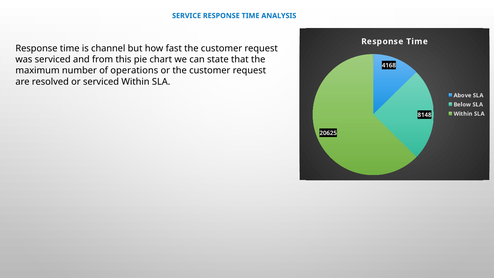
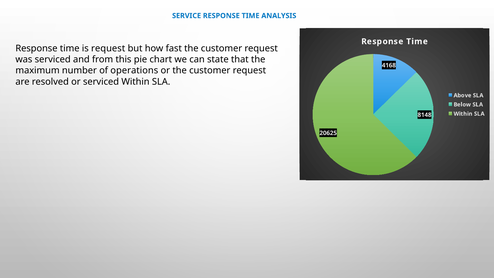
is channel: channel -> request (108, 48)
